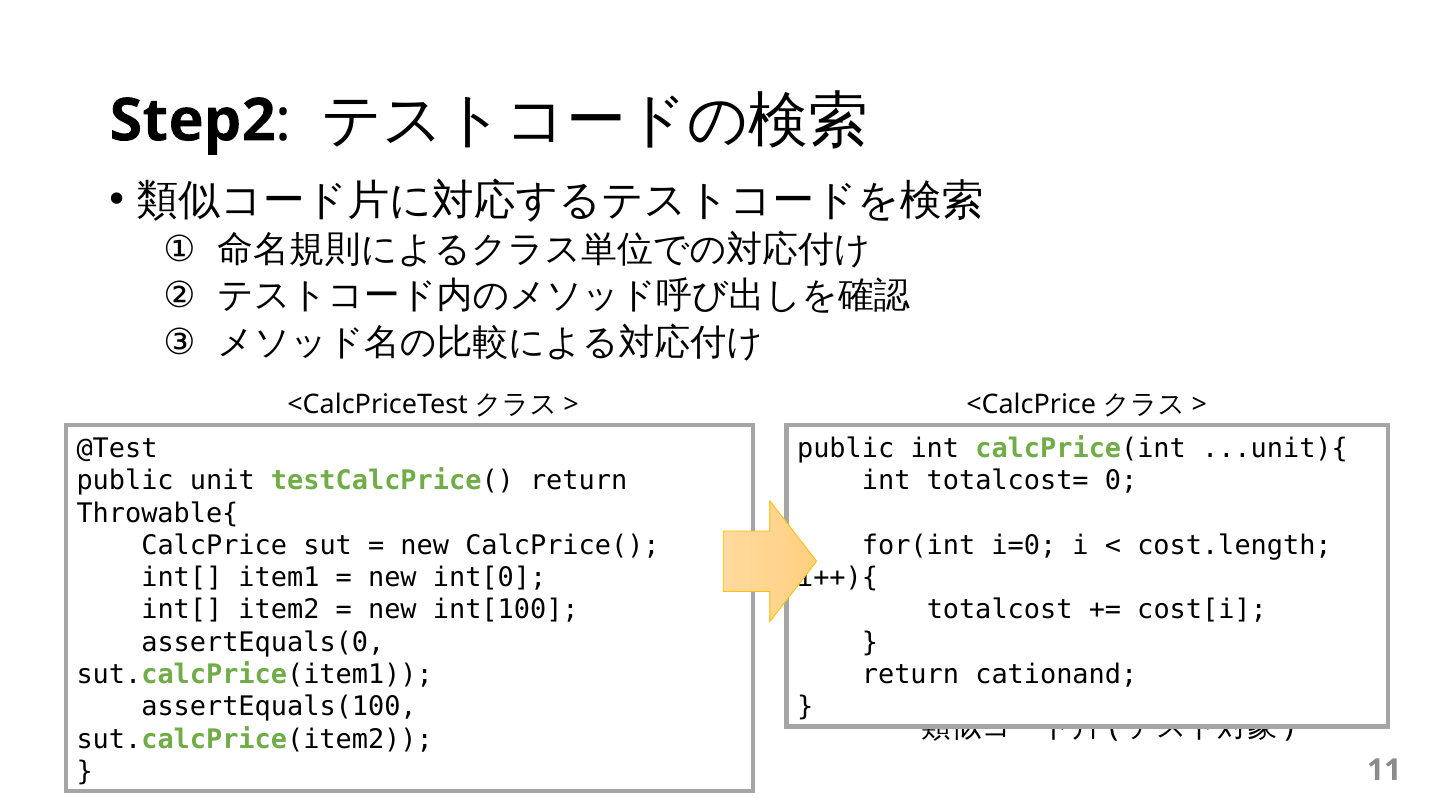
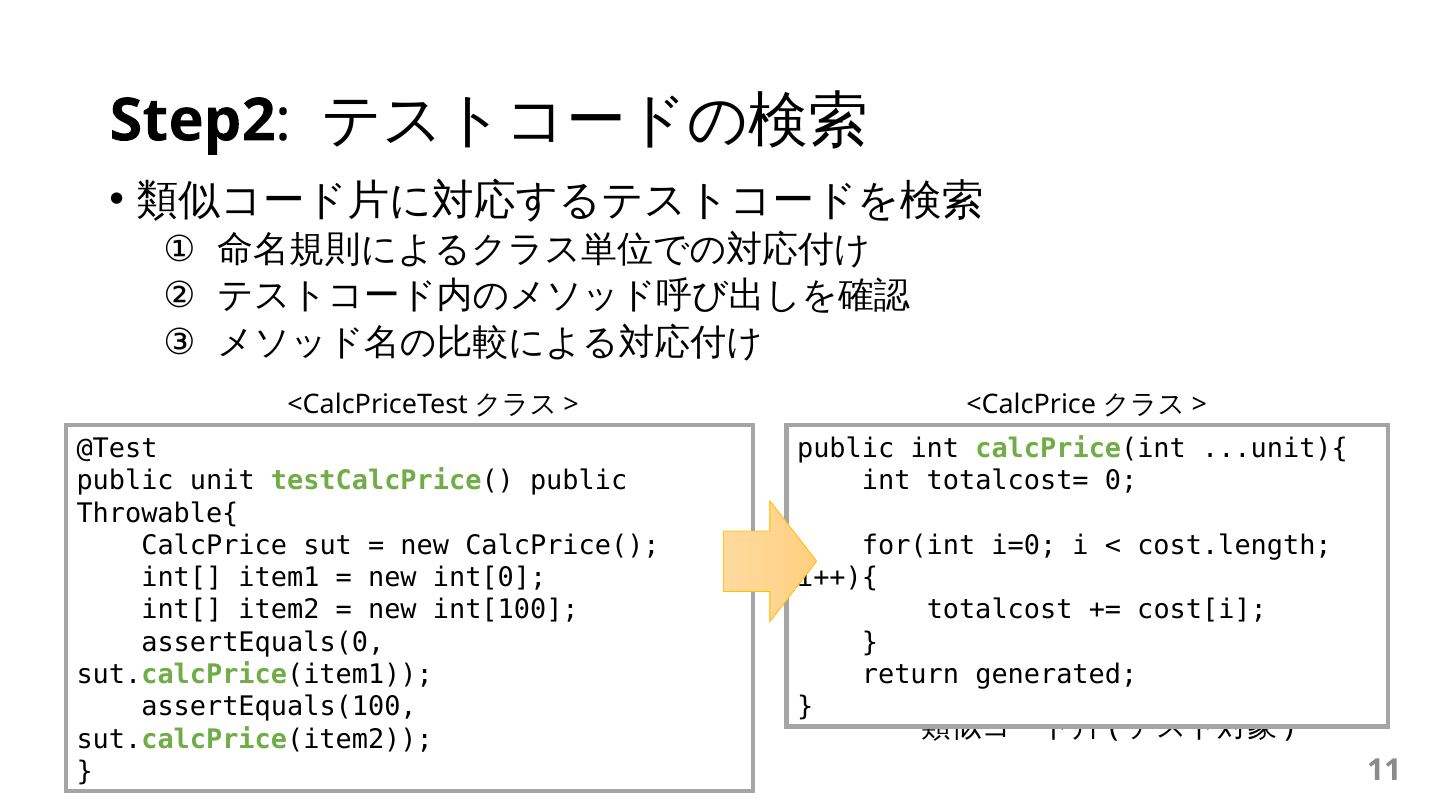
testCalcPrice( return: return -> public (579, 481)
cationand: cationand -> generated (1056, 675)
